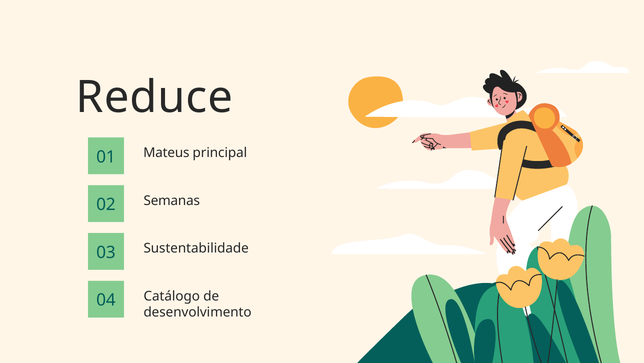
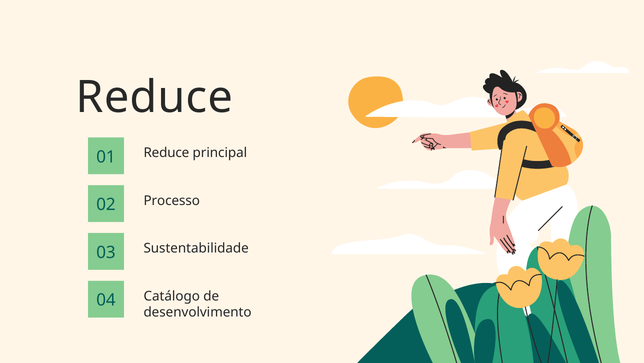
01 Mateus: Mateus -> Reduce (166, 153)
Semanas: Semanas -> Processo (172, 200)
